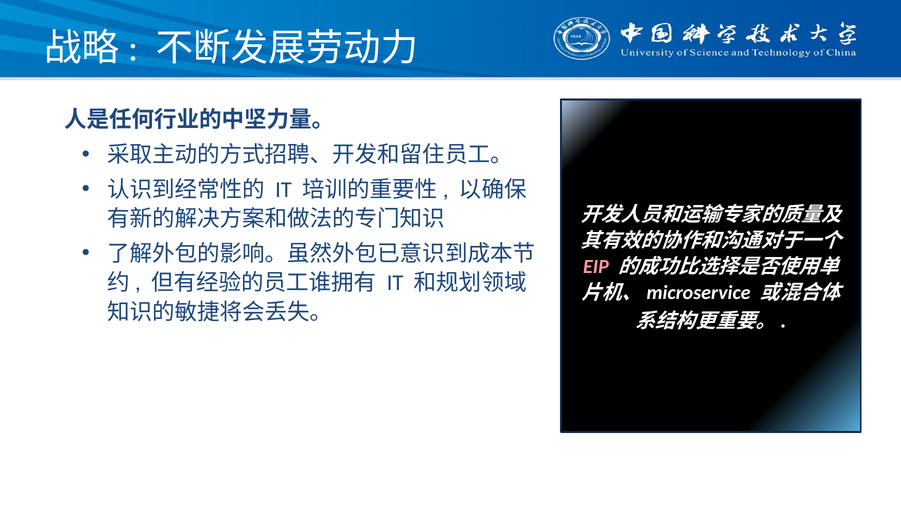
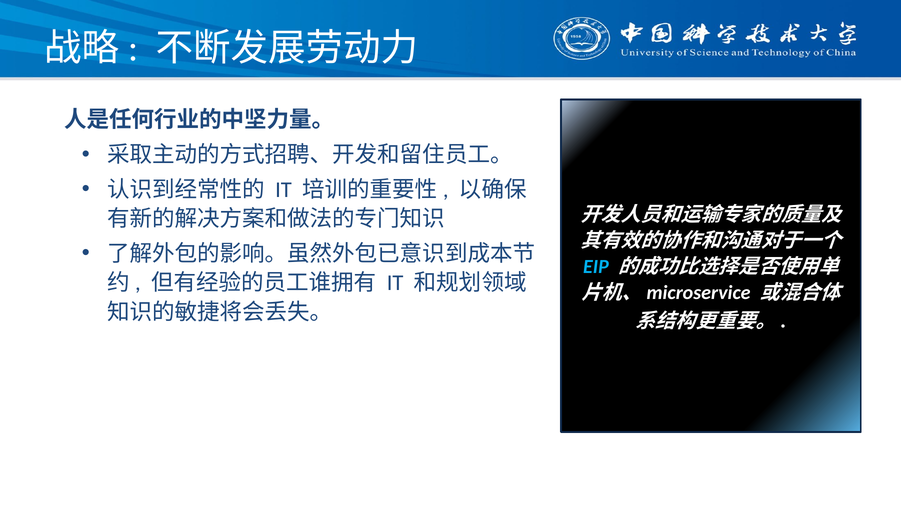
EIP colour: pink -> light blue (596, 266)
